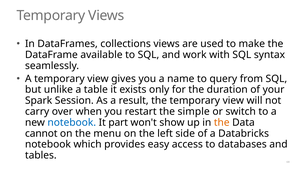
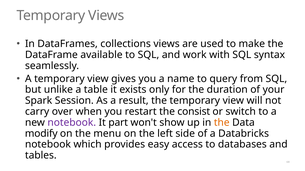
simple: simple -> consist (194, 112)
notebook colour: blue -> purple (72, 123)
cannot: cannot -> modify (41, 134)
